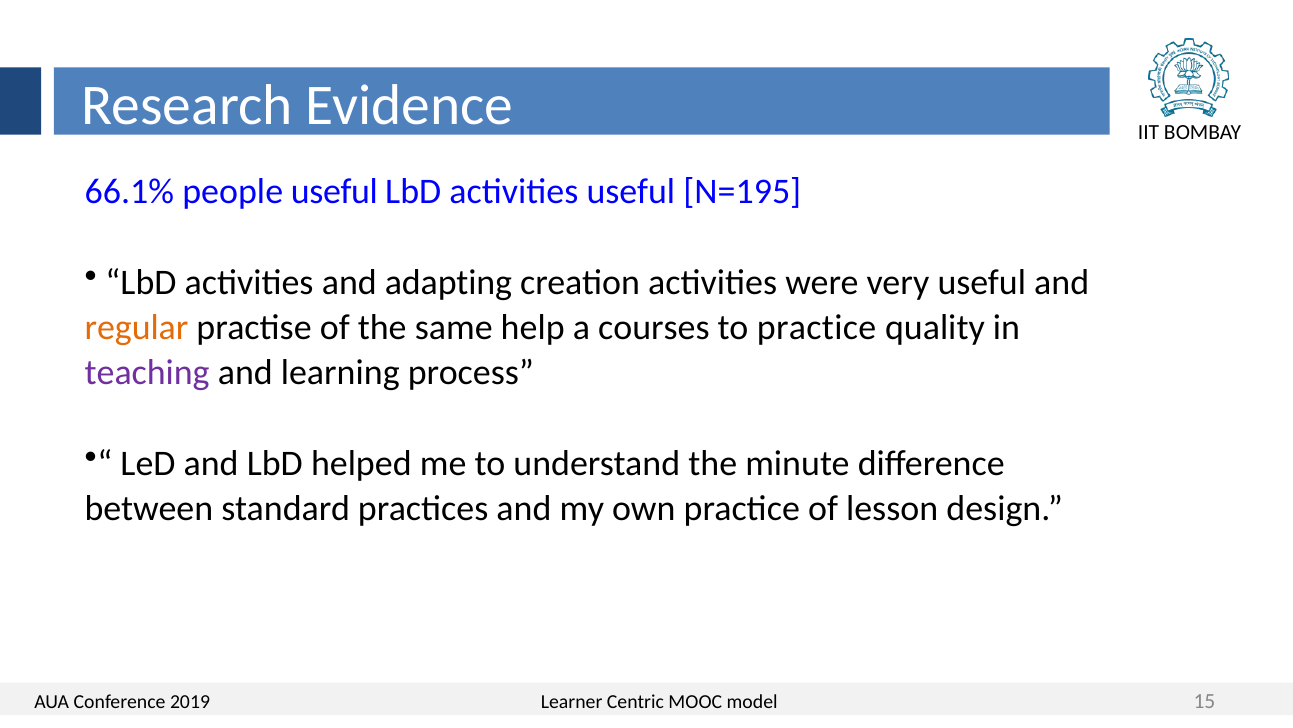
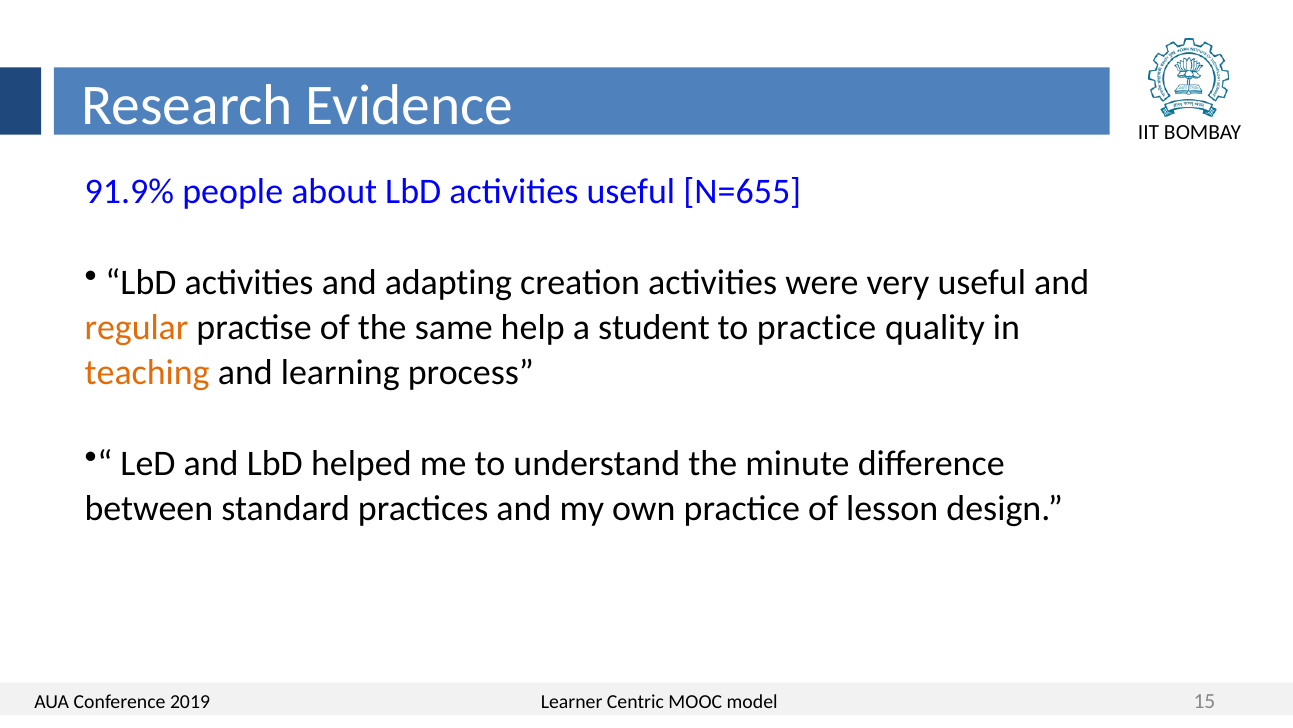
66.1%: 66.1% -> 91.9% (129, 192)
people useful: useful -> about (334, 192)
N=195: N=195 -> N=655 (742, 192)
courses: courses -> student (654, 327)
teaching colour: purple -> orange (147, 373)
